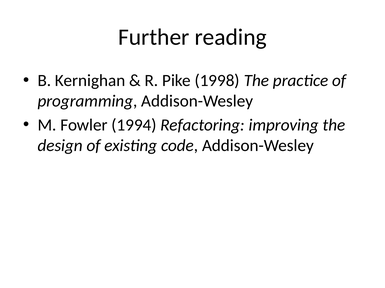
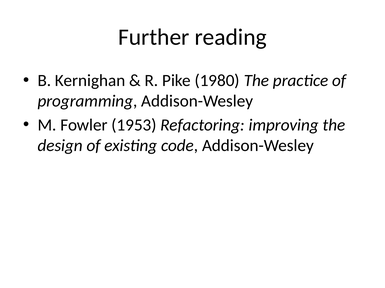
1998: 1998 -> 1980 (217, 81)
1994: 1994 -> 1953 (134, 125)
